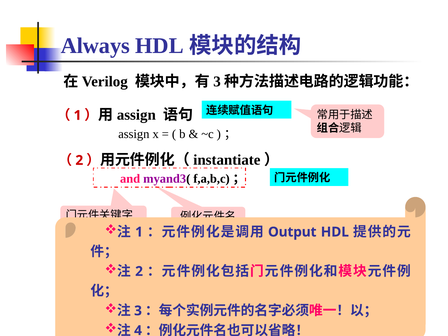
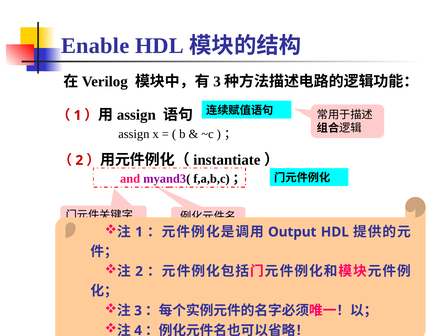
Always: Always -> Enable (95, 46)
